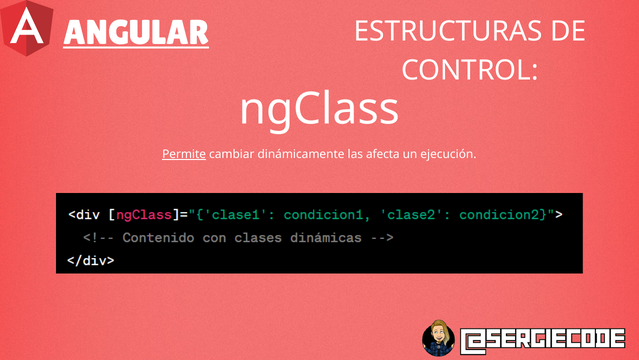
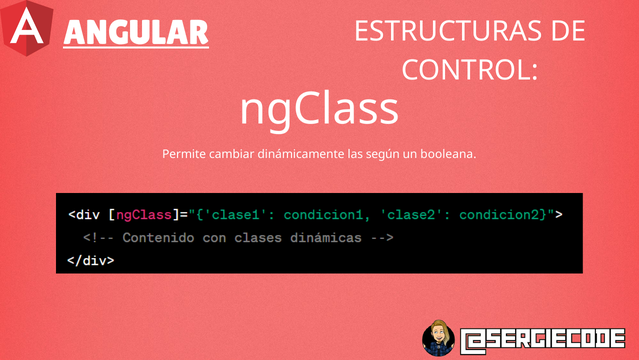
Permite underline: present -> none (184, 154)
afecta: afecta -> según (383, 154)
ejecución: ejecución -> booleana (448, 154)
